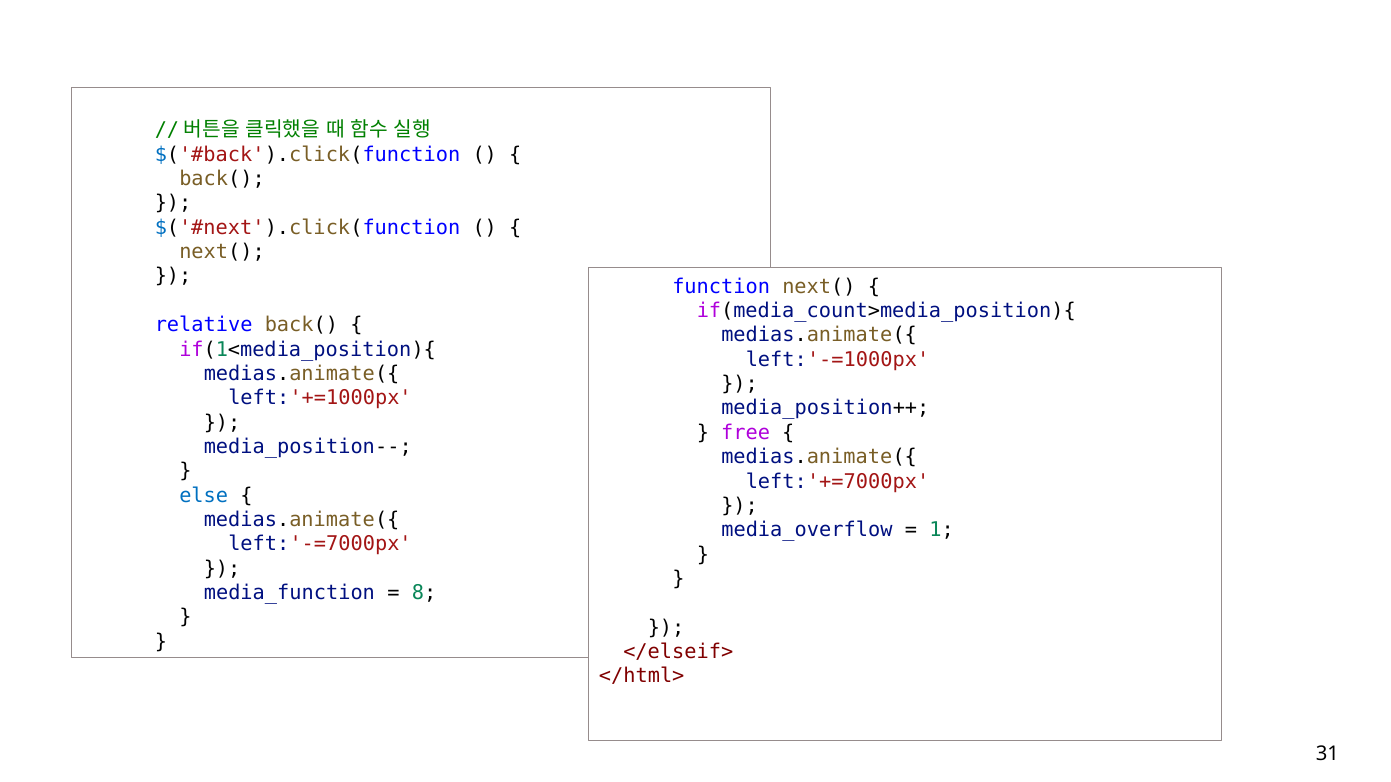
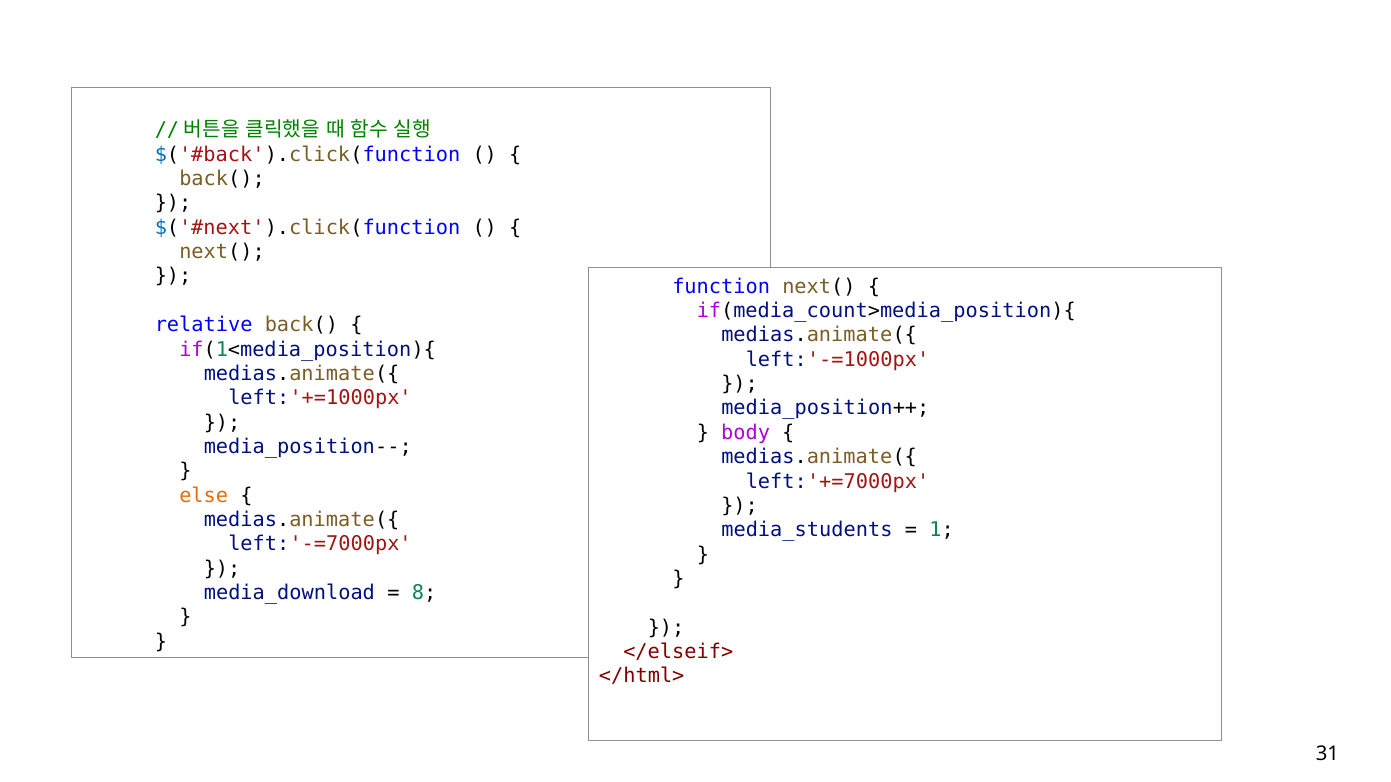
free: free -> body (746, 433)
else colour: blue -> orange (204, 496)
media_overflow: media_overflow -> media_students (807, 530)
media_function: media_function -> media_download (289, 593)
